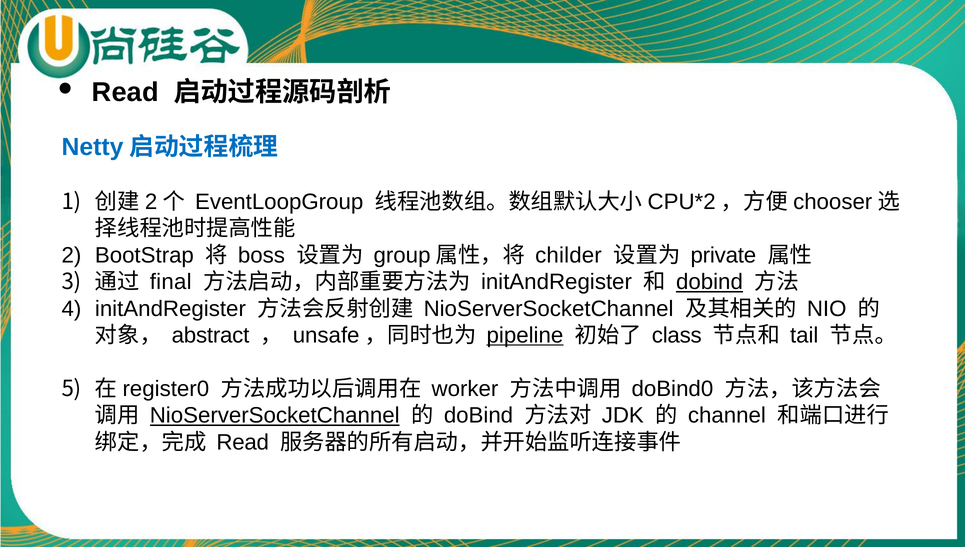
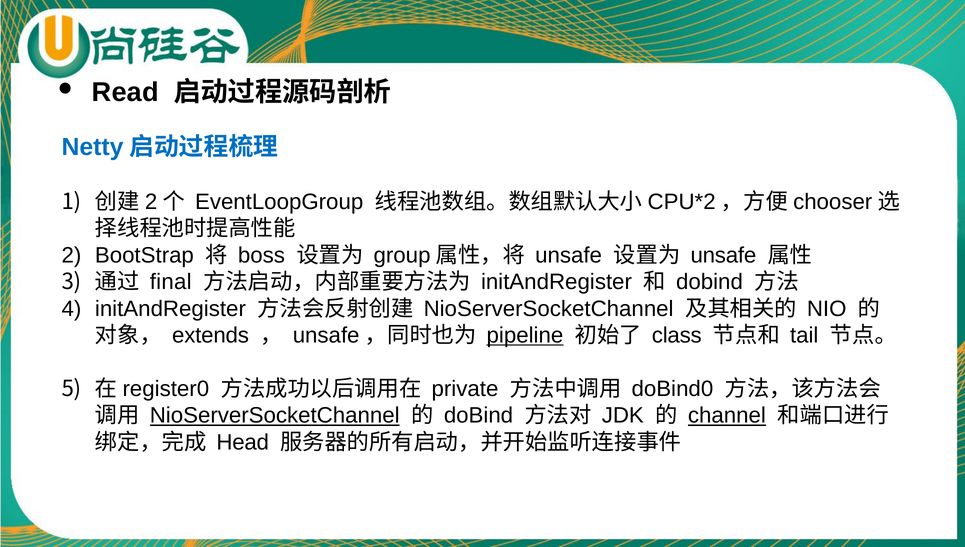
childer: childer -> unsafe (569, 256)
private: private -> unsafe (723, 256)
dobind underline: present -> none (709, 282)
abstract: abstract -> extends (210, 336)
worker: worker -> private (465, 389)
channel underline: none -> present (727, 416)
Read: Read -> Head (243, 443)
